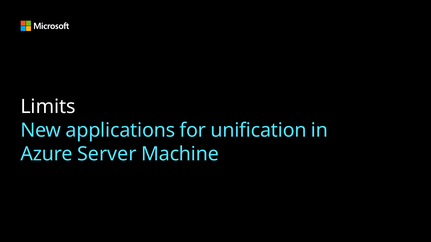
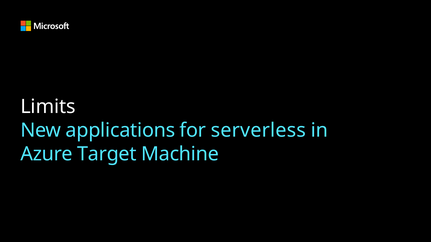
unification: unification -> serverless (258, 130)
Server: Server -> Target (107, 154)
